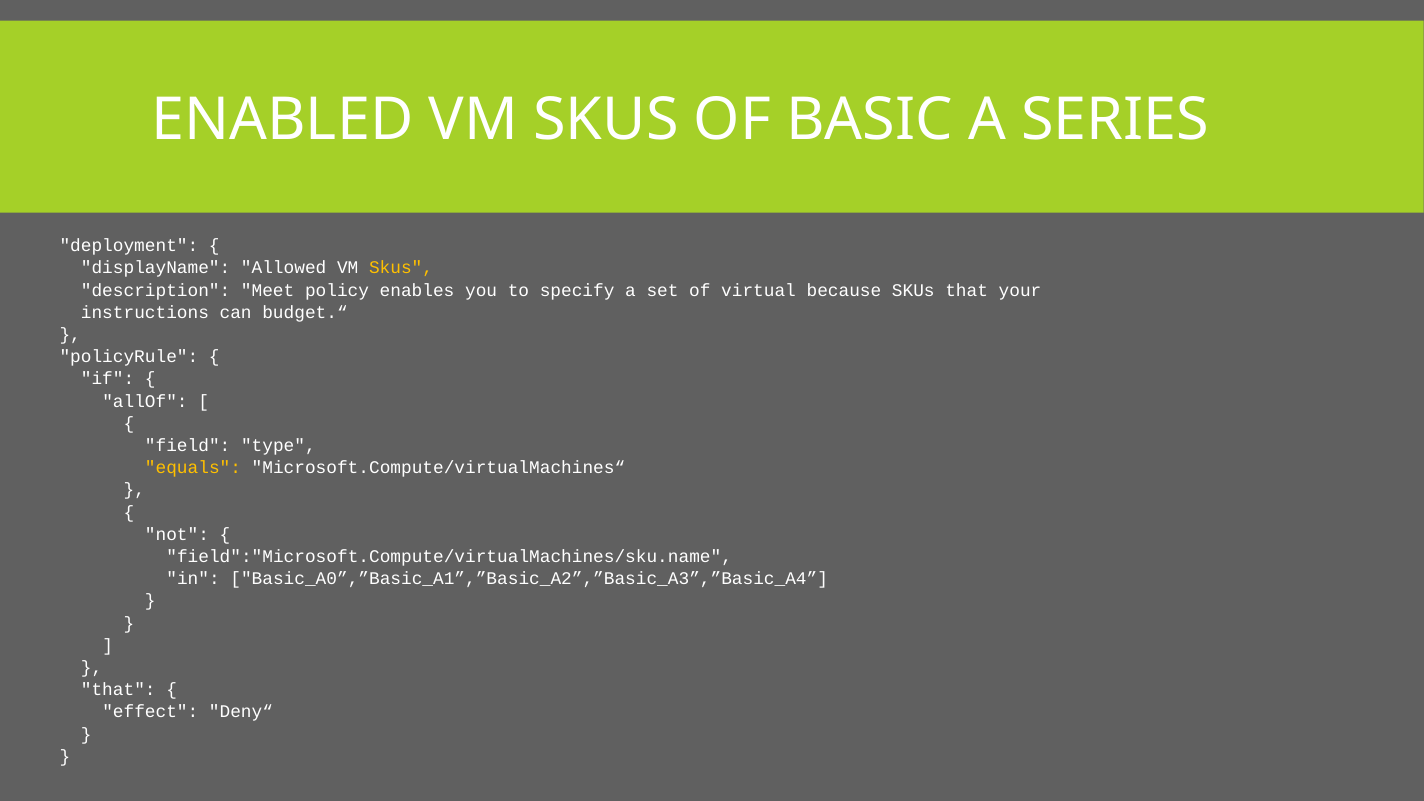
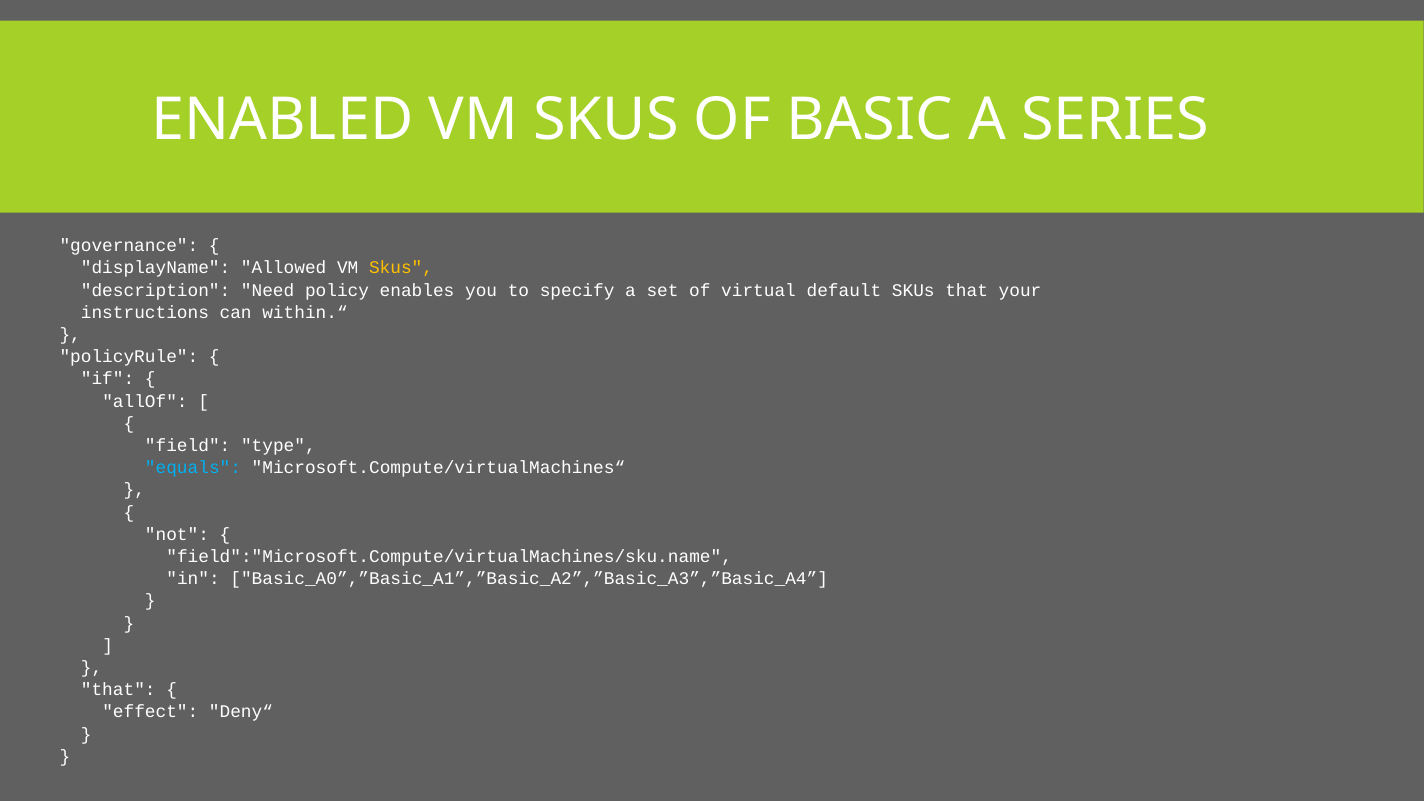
deployment: deployment -> governance (129, 246)
Meet: Meet -> Need (268, 290)
because: because -> default (844, 290)
budget.“: budget.“ -> within.“ (305, 312)
equals colour: yellow -> light blue (193, 468)
